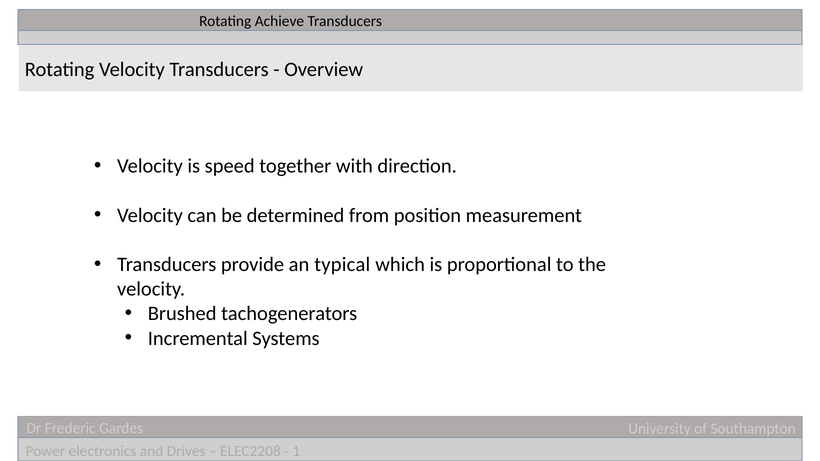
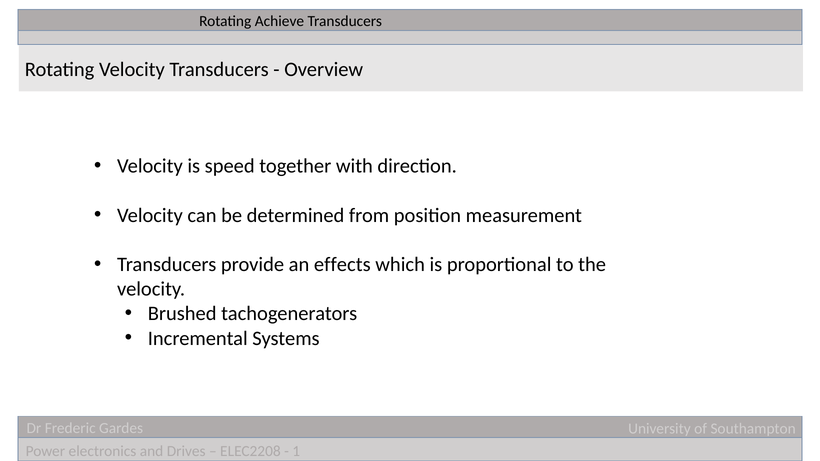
typical: typical -> effects (342, 265)
